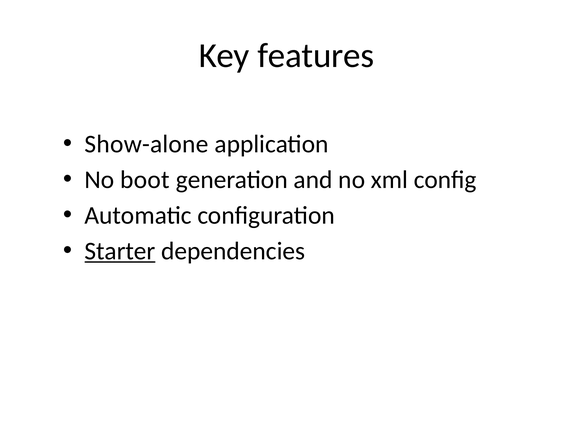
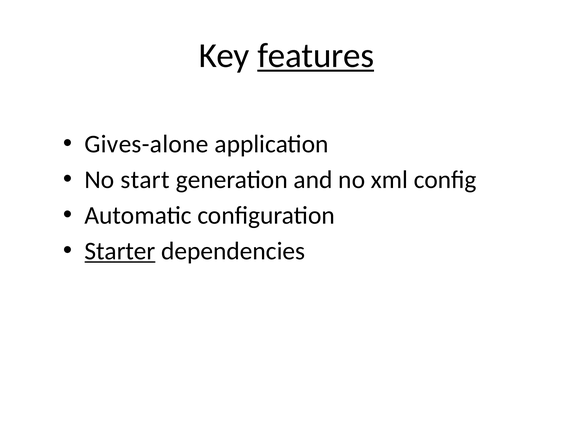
features underline: none -> present (316, 55)
Show-alone: Show-alone -> Gives-alone (146, 144)
boot: boot -> start (145, 180)
